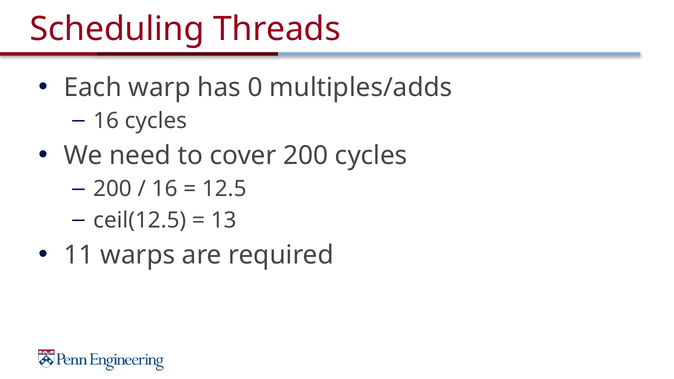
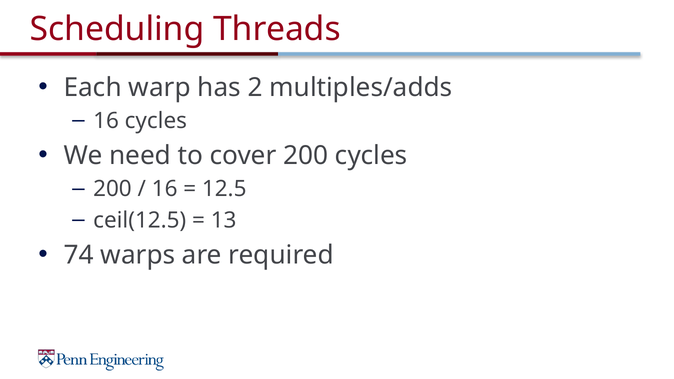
0: 0 -> 2 (255, 87)
11: 11 -> 74 (79, 255)
